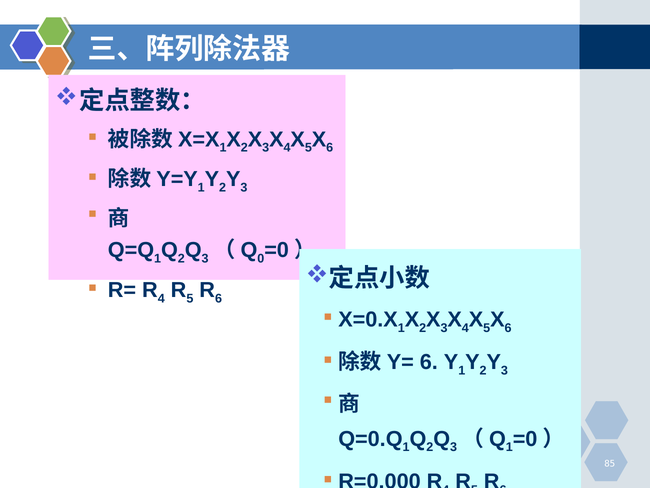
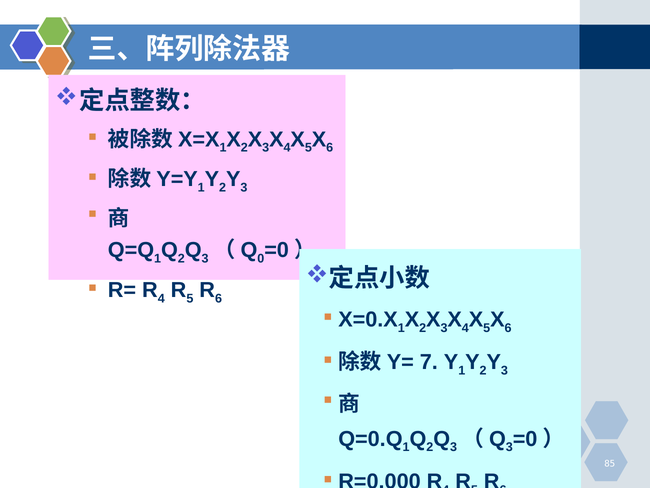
6: 6 -> 7 (429, 362)
1: 1 -> 3 (509, 447)
